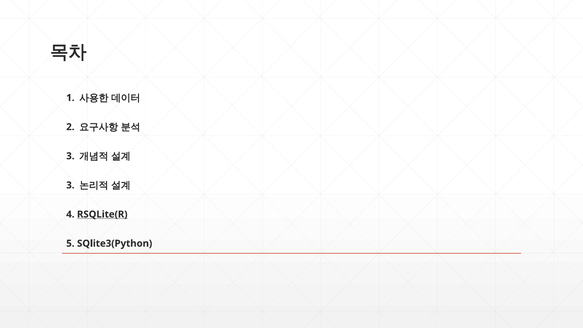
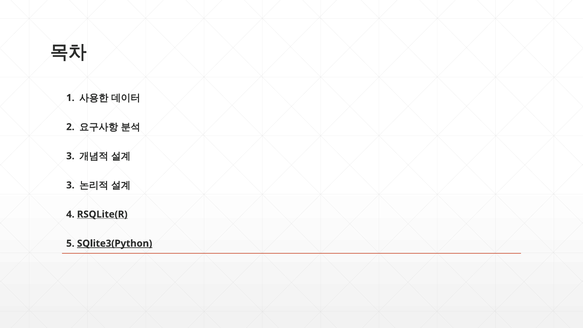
SQlite3(Python underline: none -> present (115, 243)
